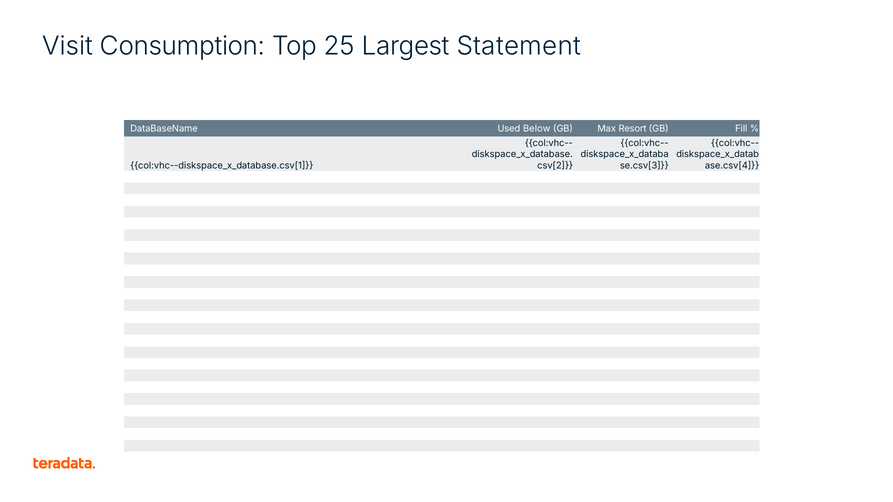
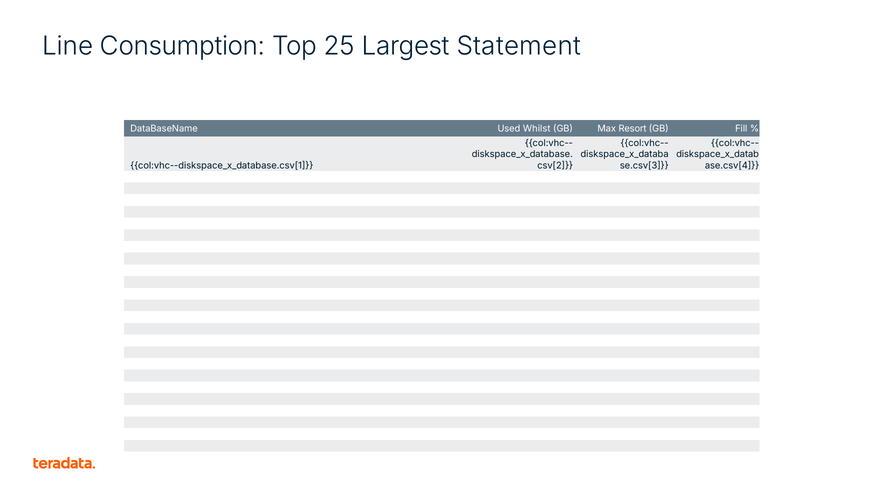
Visit: Visit -> Line (68, 46)
Below: Below -> Whilst (537, 129)
